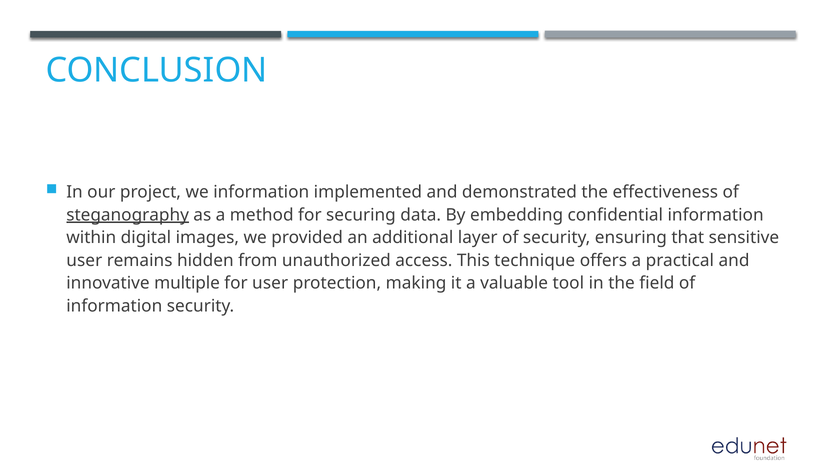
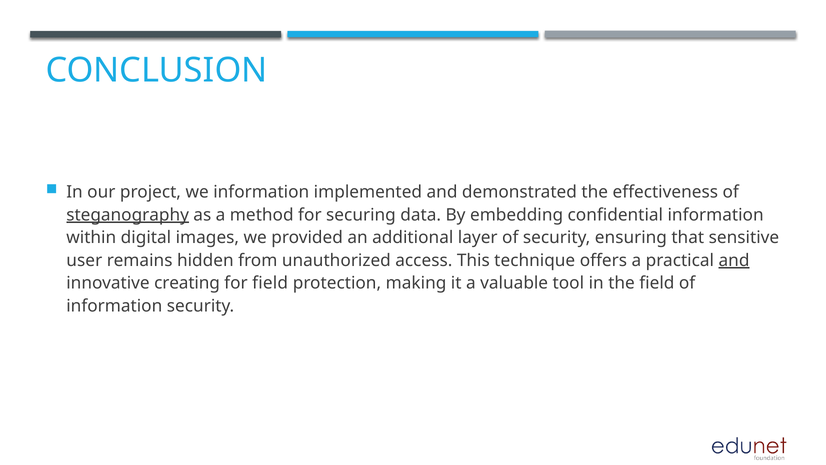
and underline: none -> present (734, 260)
multiple: multiple -> creating (187, 283)
for user: user -> field (270, 283)
